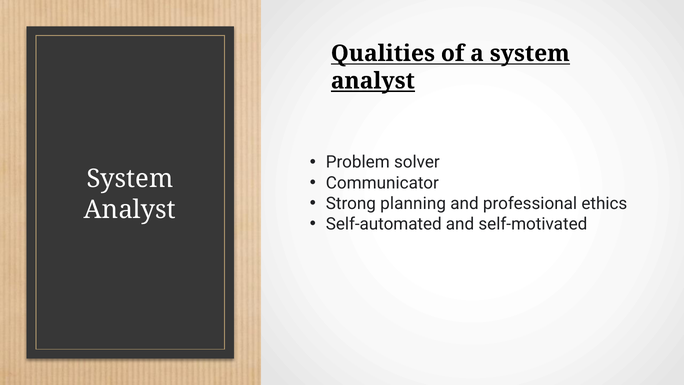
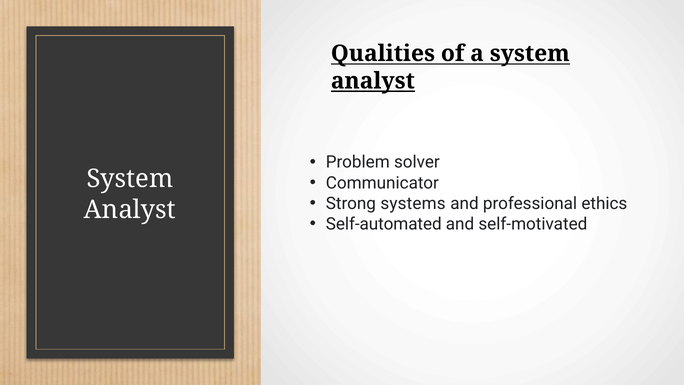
planning: planning -> systems (413, 203)
